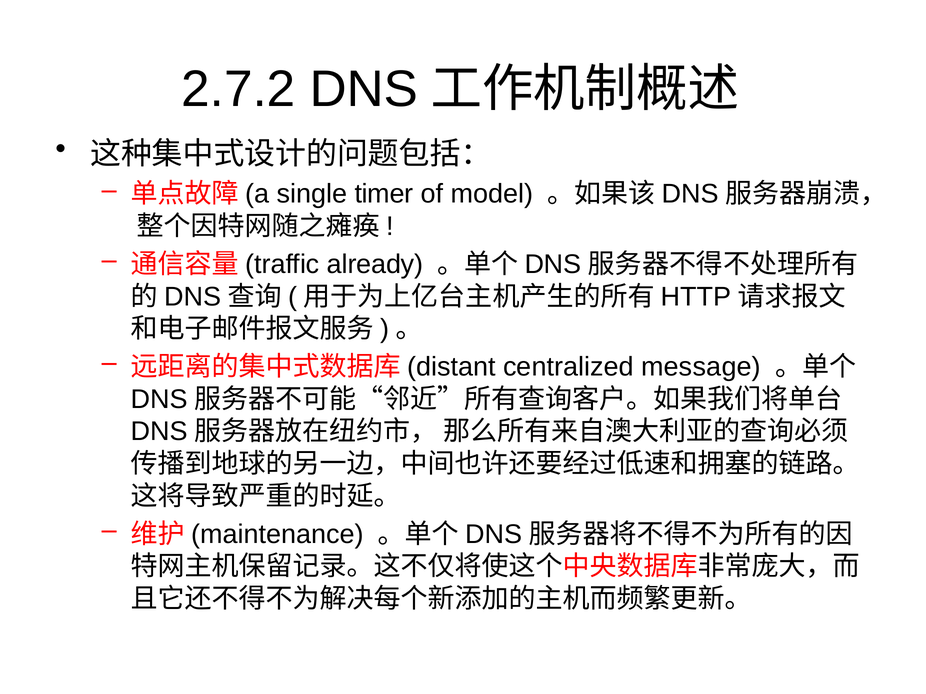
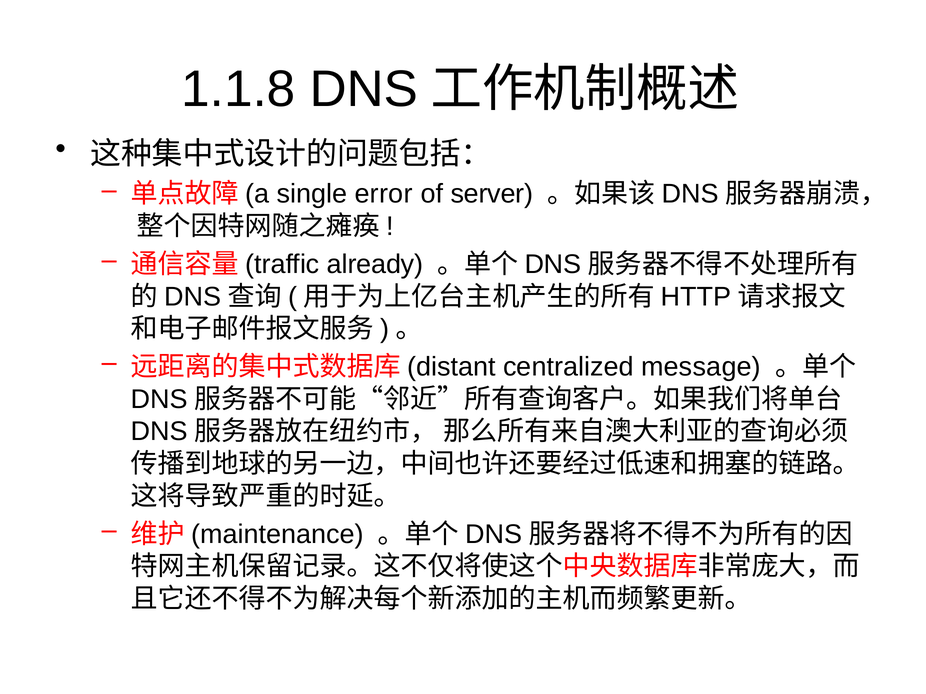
2.7.2: 2.7.2 -> 1.1.8 (238, 89)
timer: timer -> error (384, 194)
model: model -> server (492, 194)
